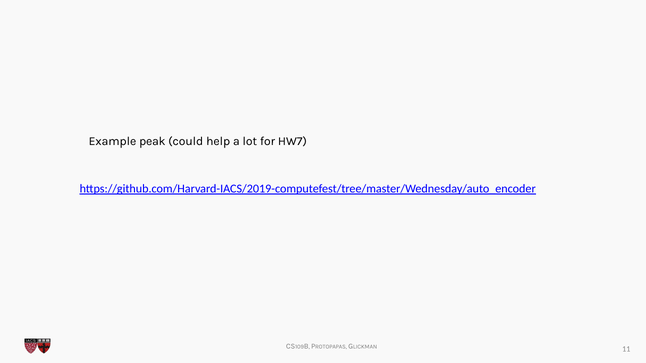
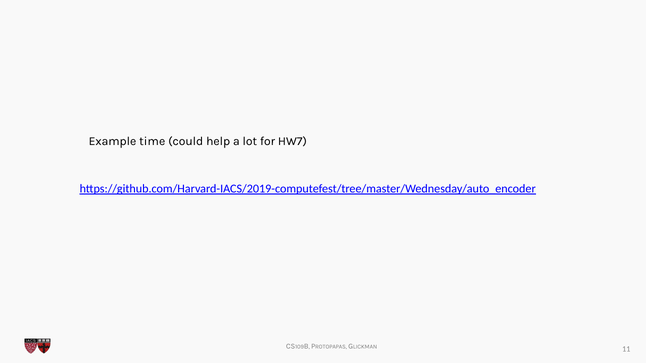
peak: peak -> time (152, 141)
